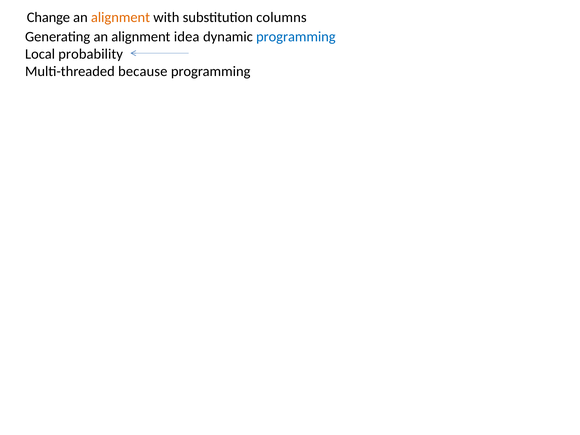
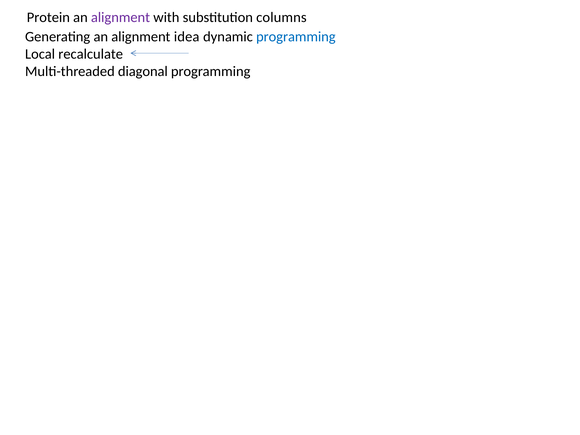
Change: Change -> Protein (48, 17)
alignment colour: orange -> purple (120, 17)
probability: probability -> recalculate (91, 54)
because: because -> diagonal (143, 72)
